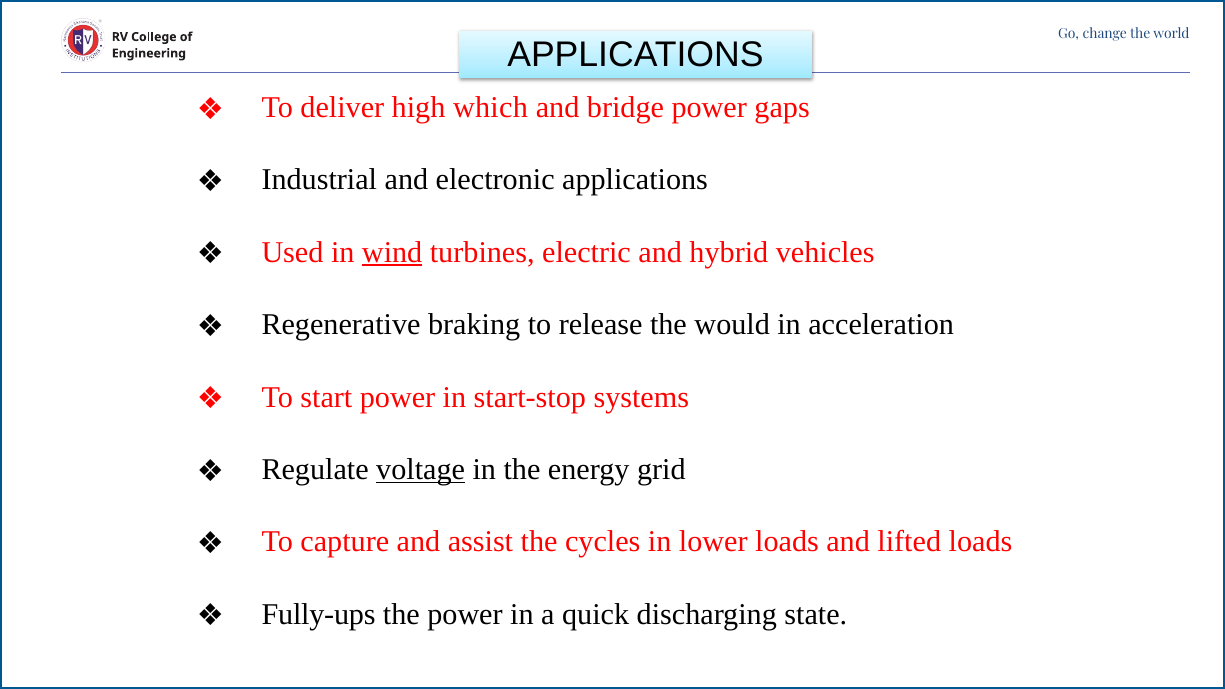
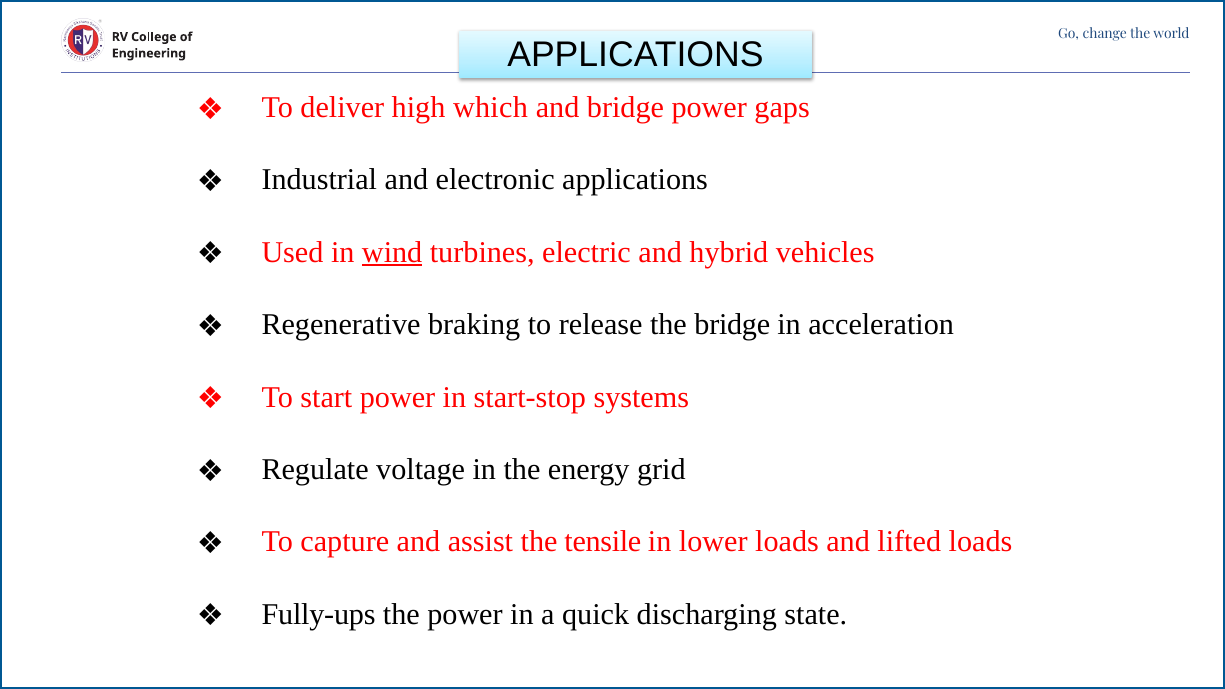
the would: would -> bridge (732, 325)
voltage underline: present -> none (421, 470)
cycles: cycles -> tensile (603, 542)
